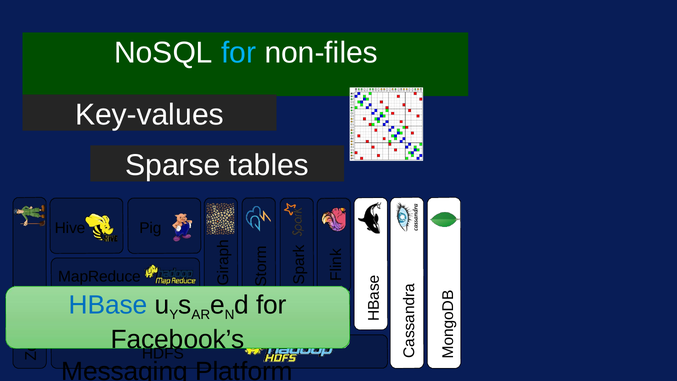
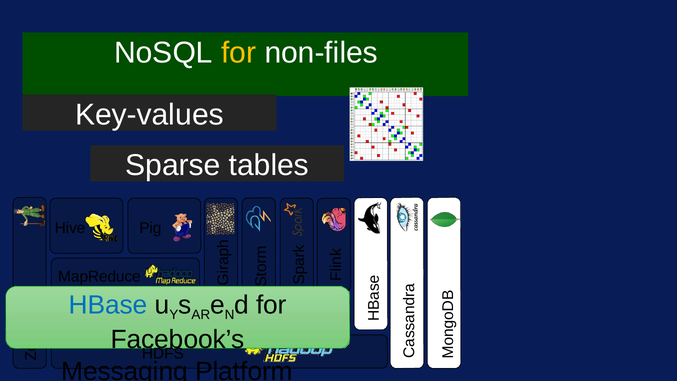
for colour: light blue -> yellow (239, 53)
